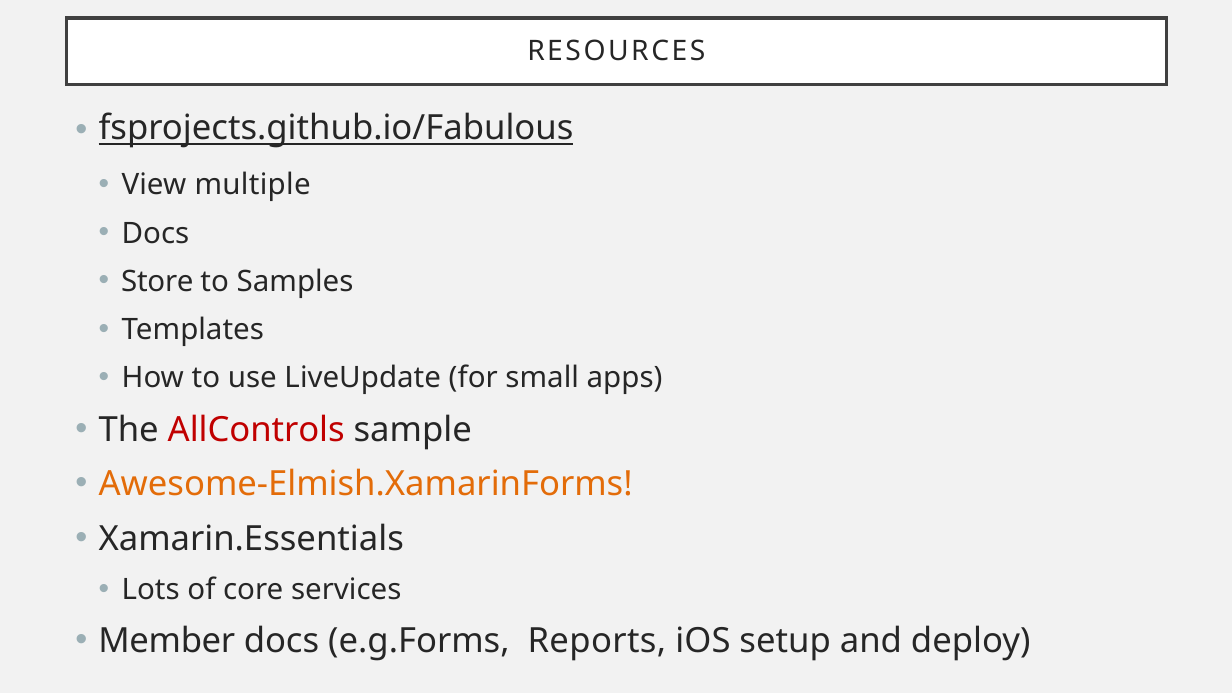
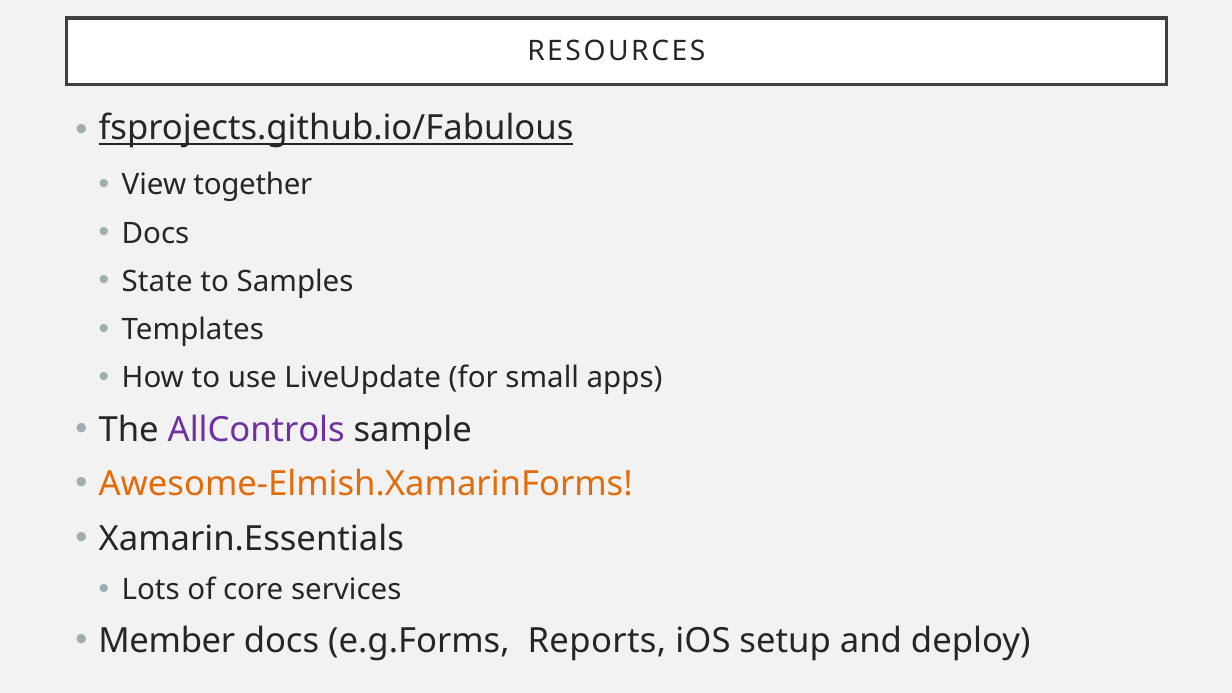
multiple: multiple -> together (253, 185)
Store: Store -> State (157, 282)
AllControls colour: red -> purple (256, 430)
